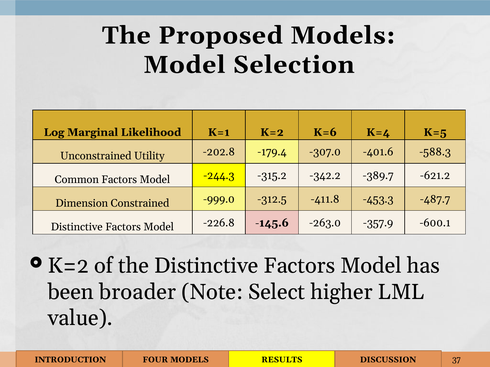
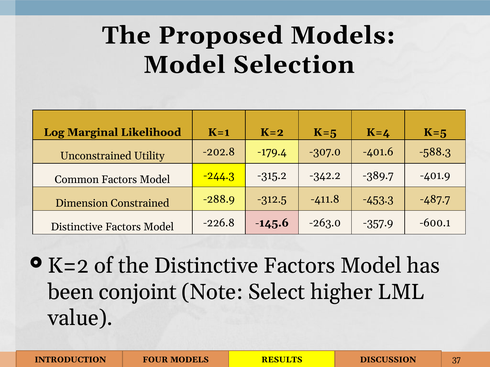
K=2 K=6: K=6 -> K=5 (325, 133)
-621.2: -621.2 -> -401.9 (435, 176)
-999.0: -999.0 -> -288.9 (219, 200)
broader: broader -> conjoint (138, 292)
